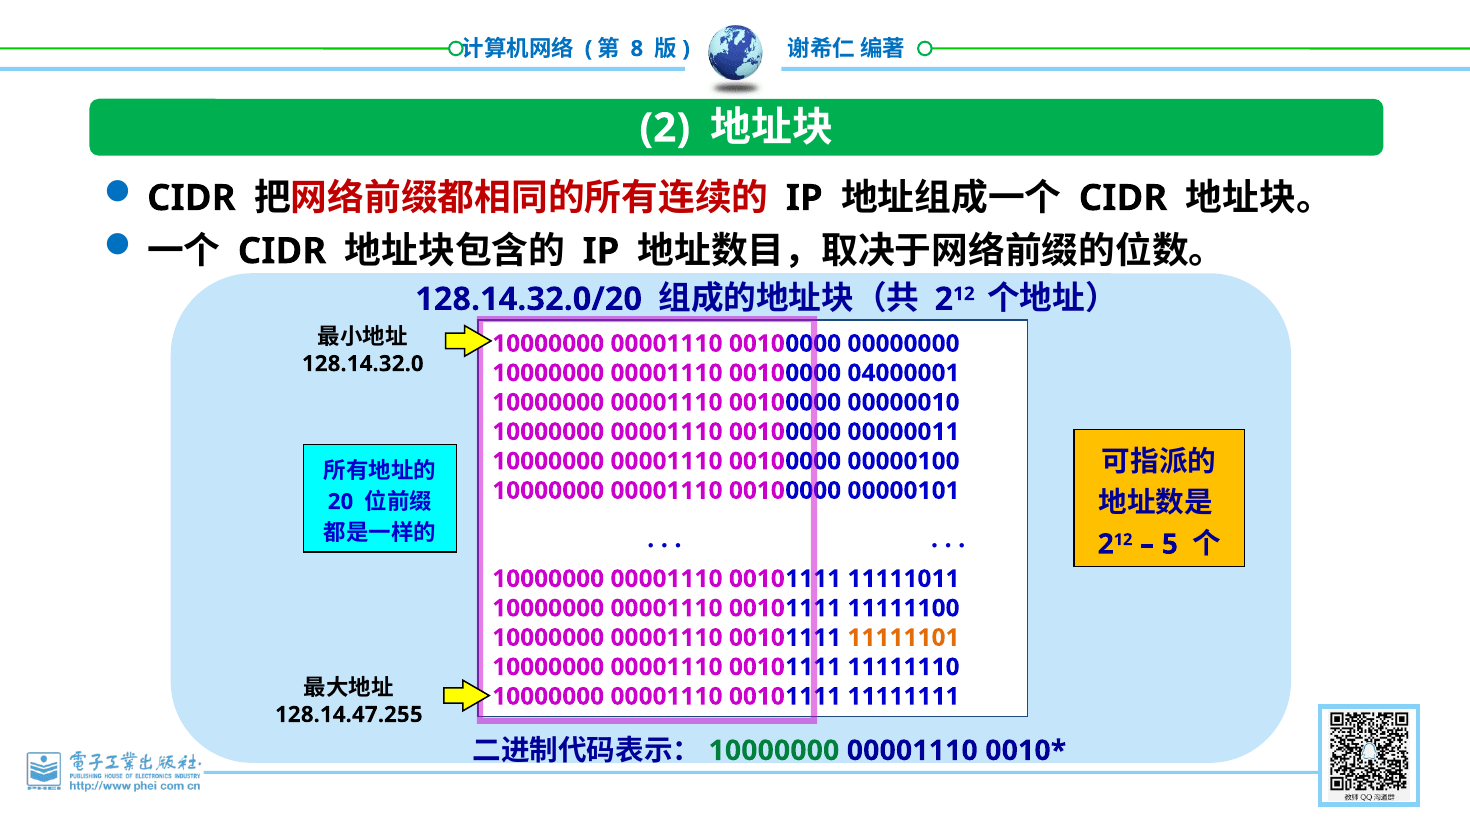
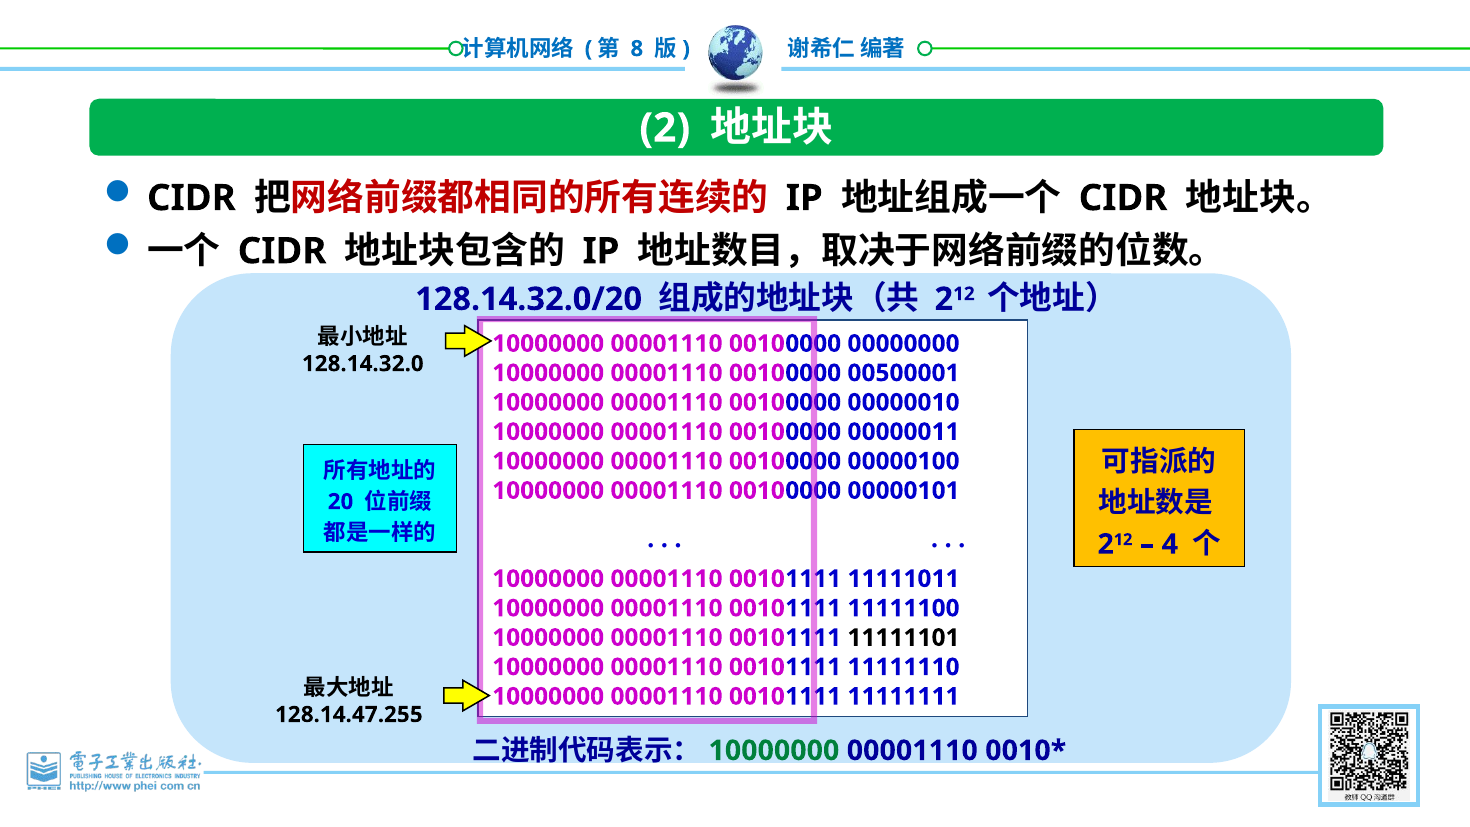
04000001: 04000001 -> 00500001 (904, 373)
5: 5 -> 4 (1170, 544)
11111101 colour: orange -> black (904, 638)
